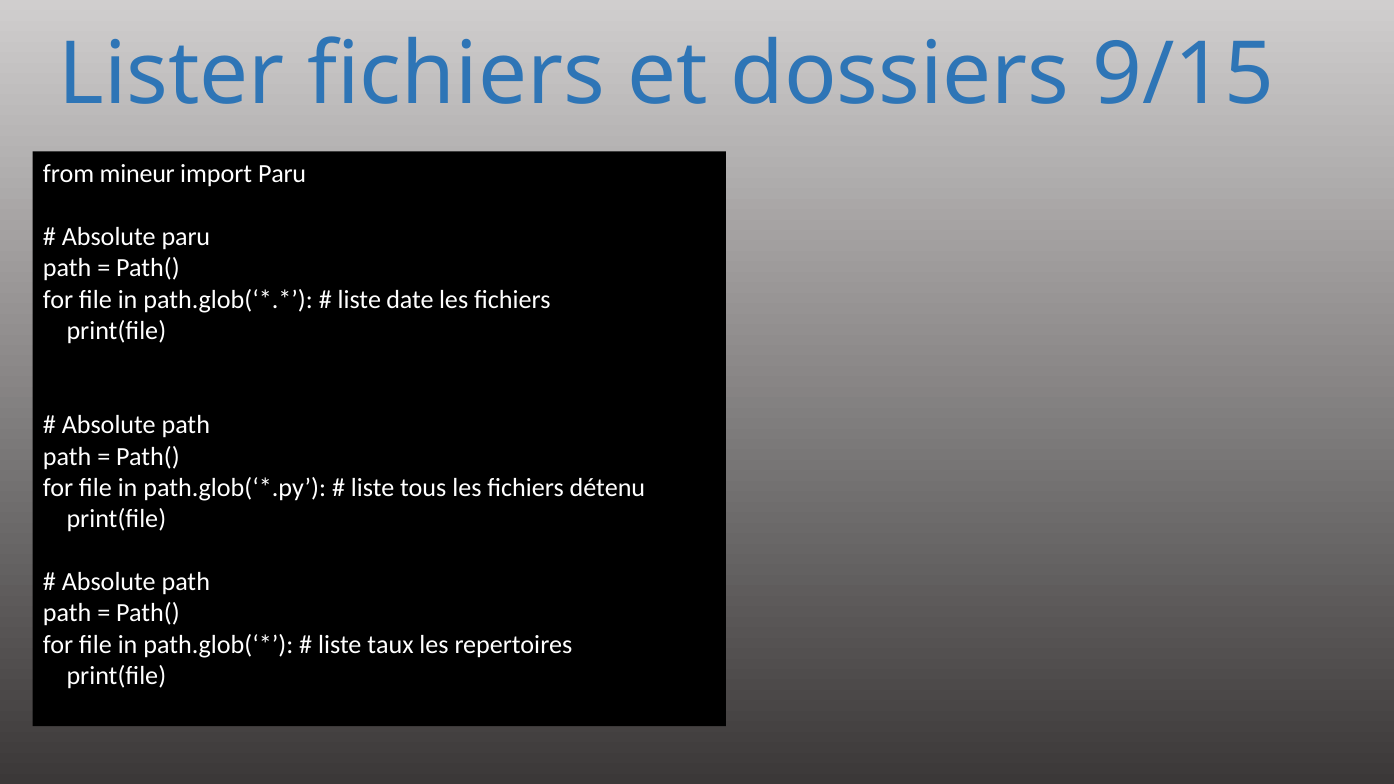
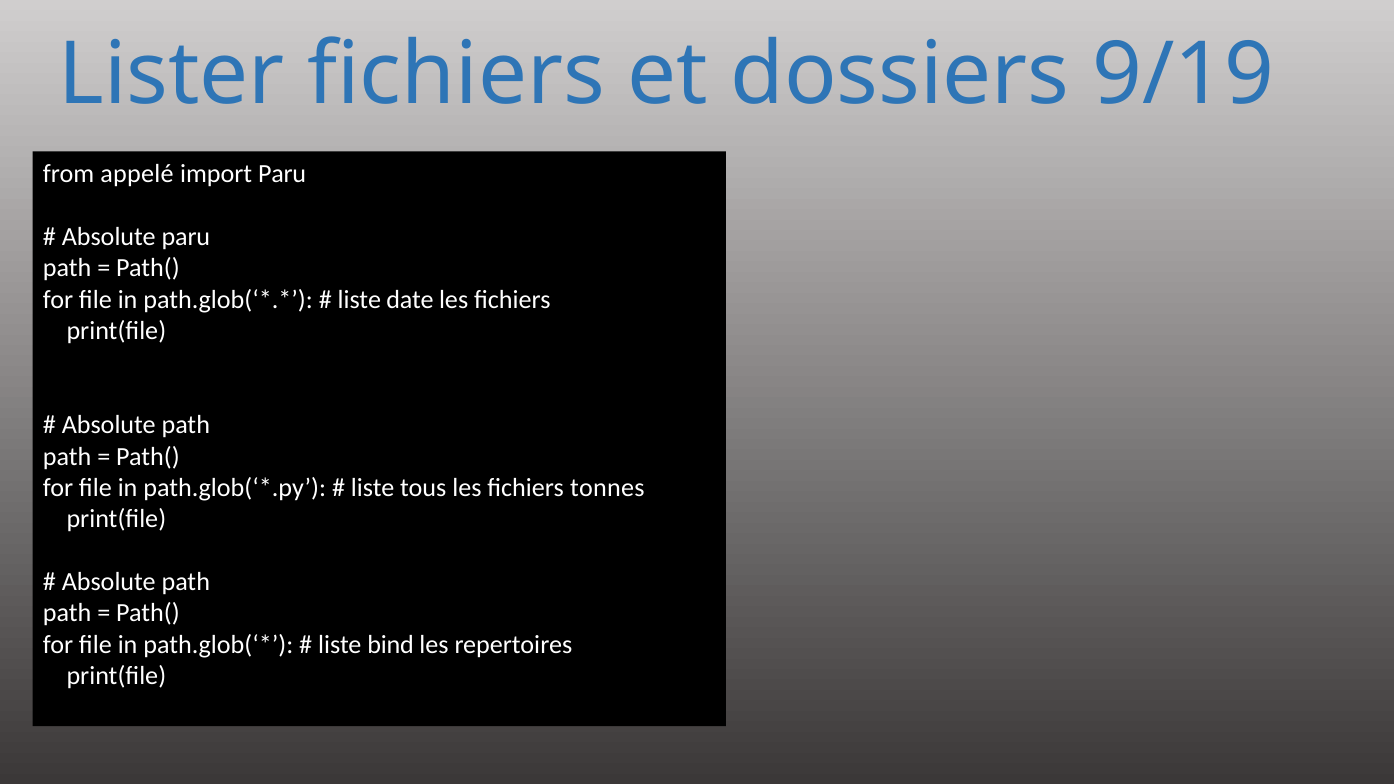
9/15: 9/15 -> 9/19 (1183, 75)
mineur: mineur -> appelé (137, 174)
détenu: détenu -> tonnes (607, 488)
taux: taux -> bind (391, 645)
